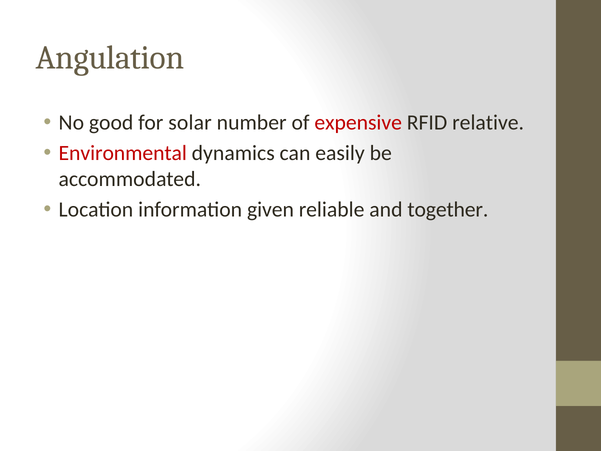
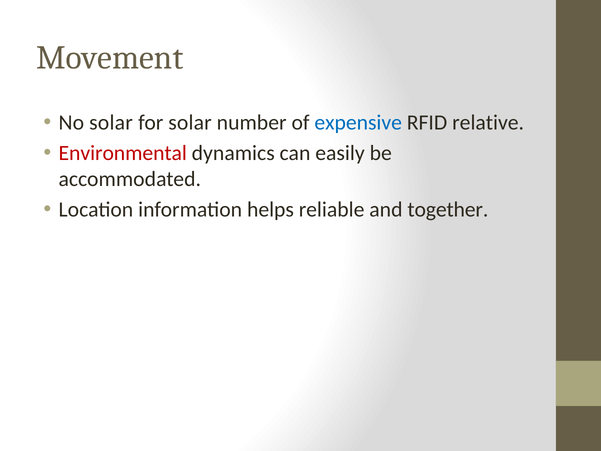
Angulation: Angulation -> Movement (110, 58)
No good: good -> solar (111, 123)
expensive colour: red -> blue (358, 123)
given: given -> helps (270, 209)
